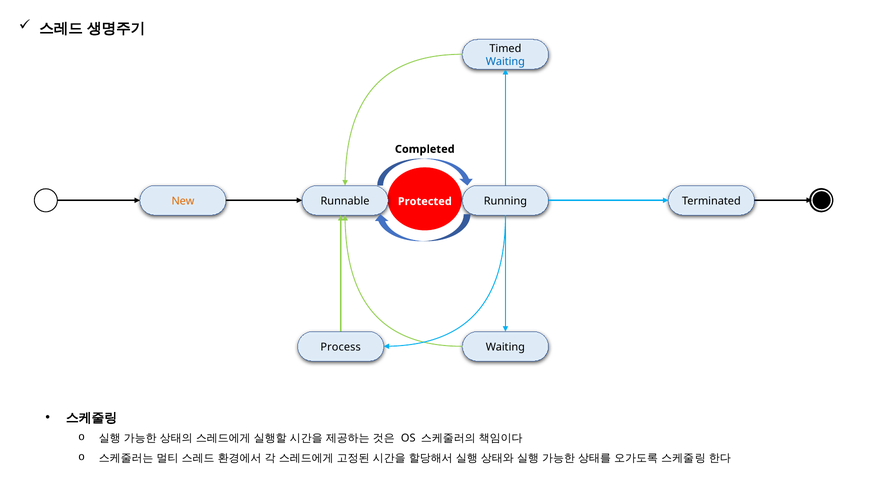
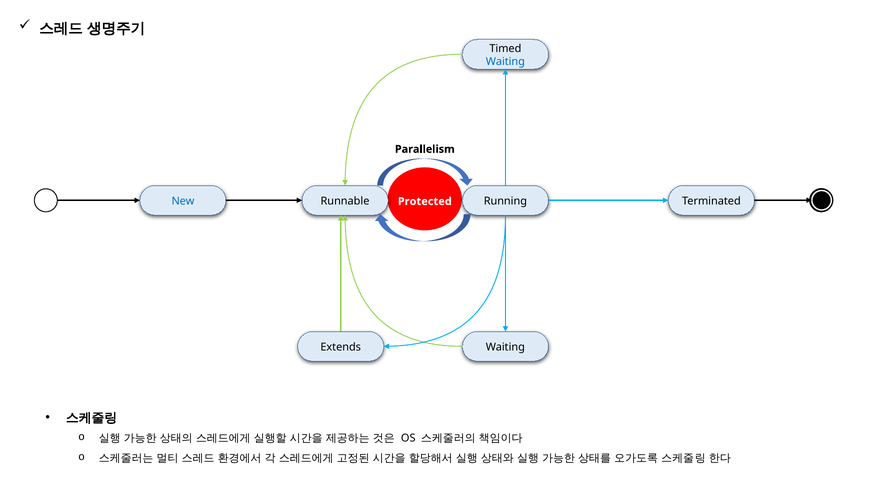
Completed: Completed -> Parallelism (425, 149)
New colour: orange -> blue (183, 201)
Process: Process -> Extends (341, 347)
